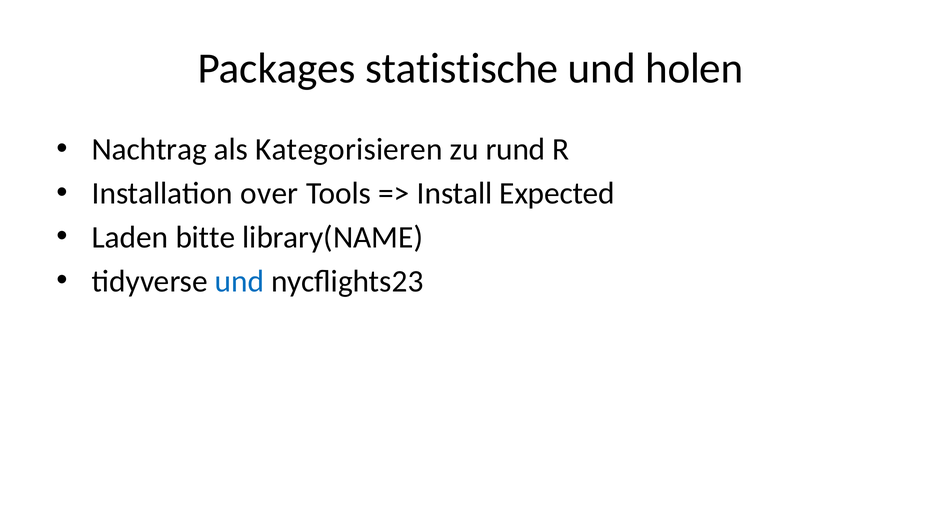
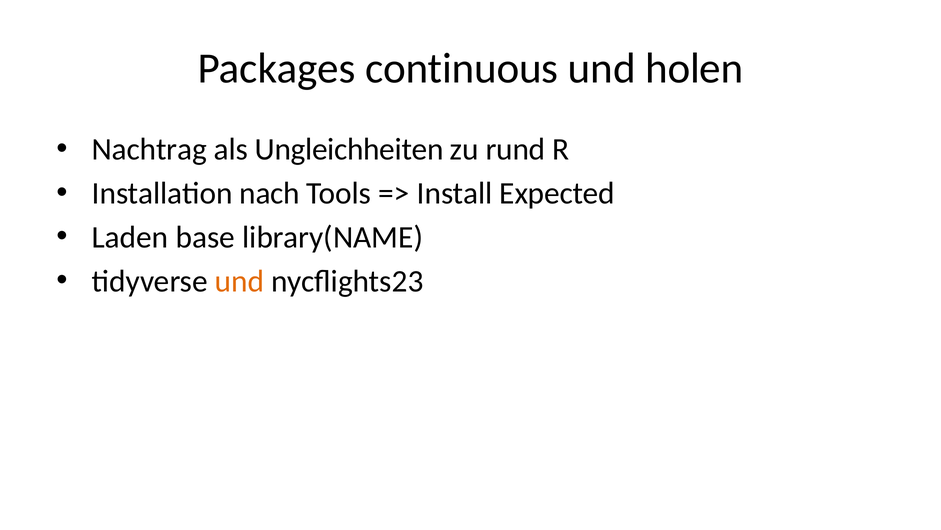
statistische: statistische -> continuous (462, 68)
Kategorisieren: Kategorisieren -> Ungleichheiten (349, 149)
over: over -> nach (270, 193)
bitte: bitte -> base (205, 237)
und colour: blue -> orange (240, 281)
